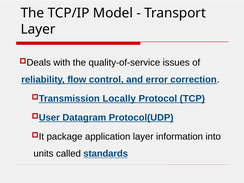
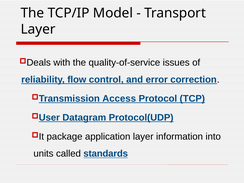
Locally: Locally -> Access (119, 99)
